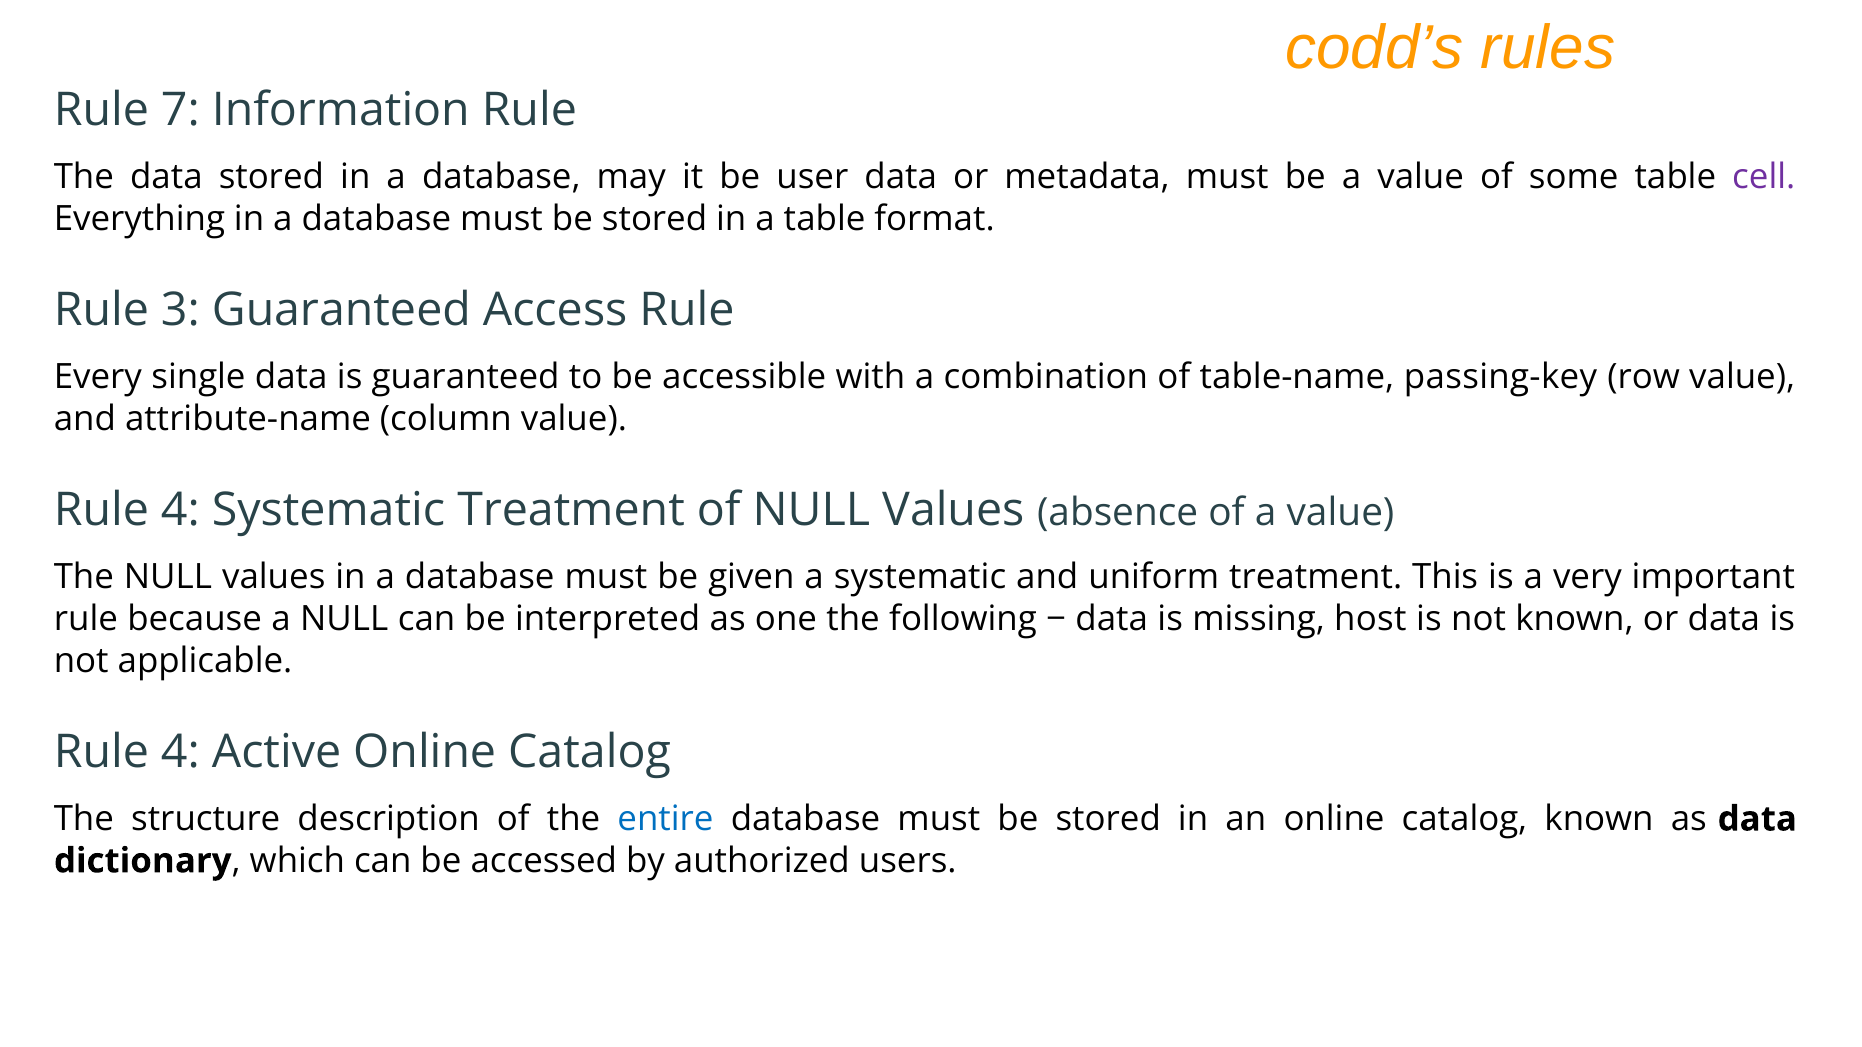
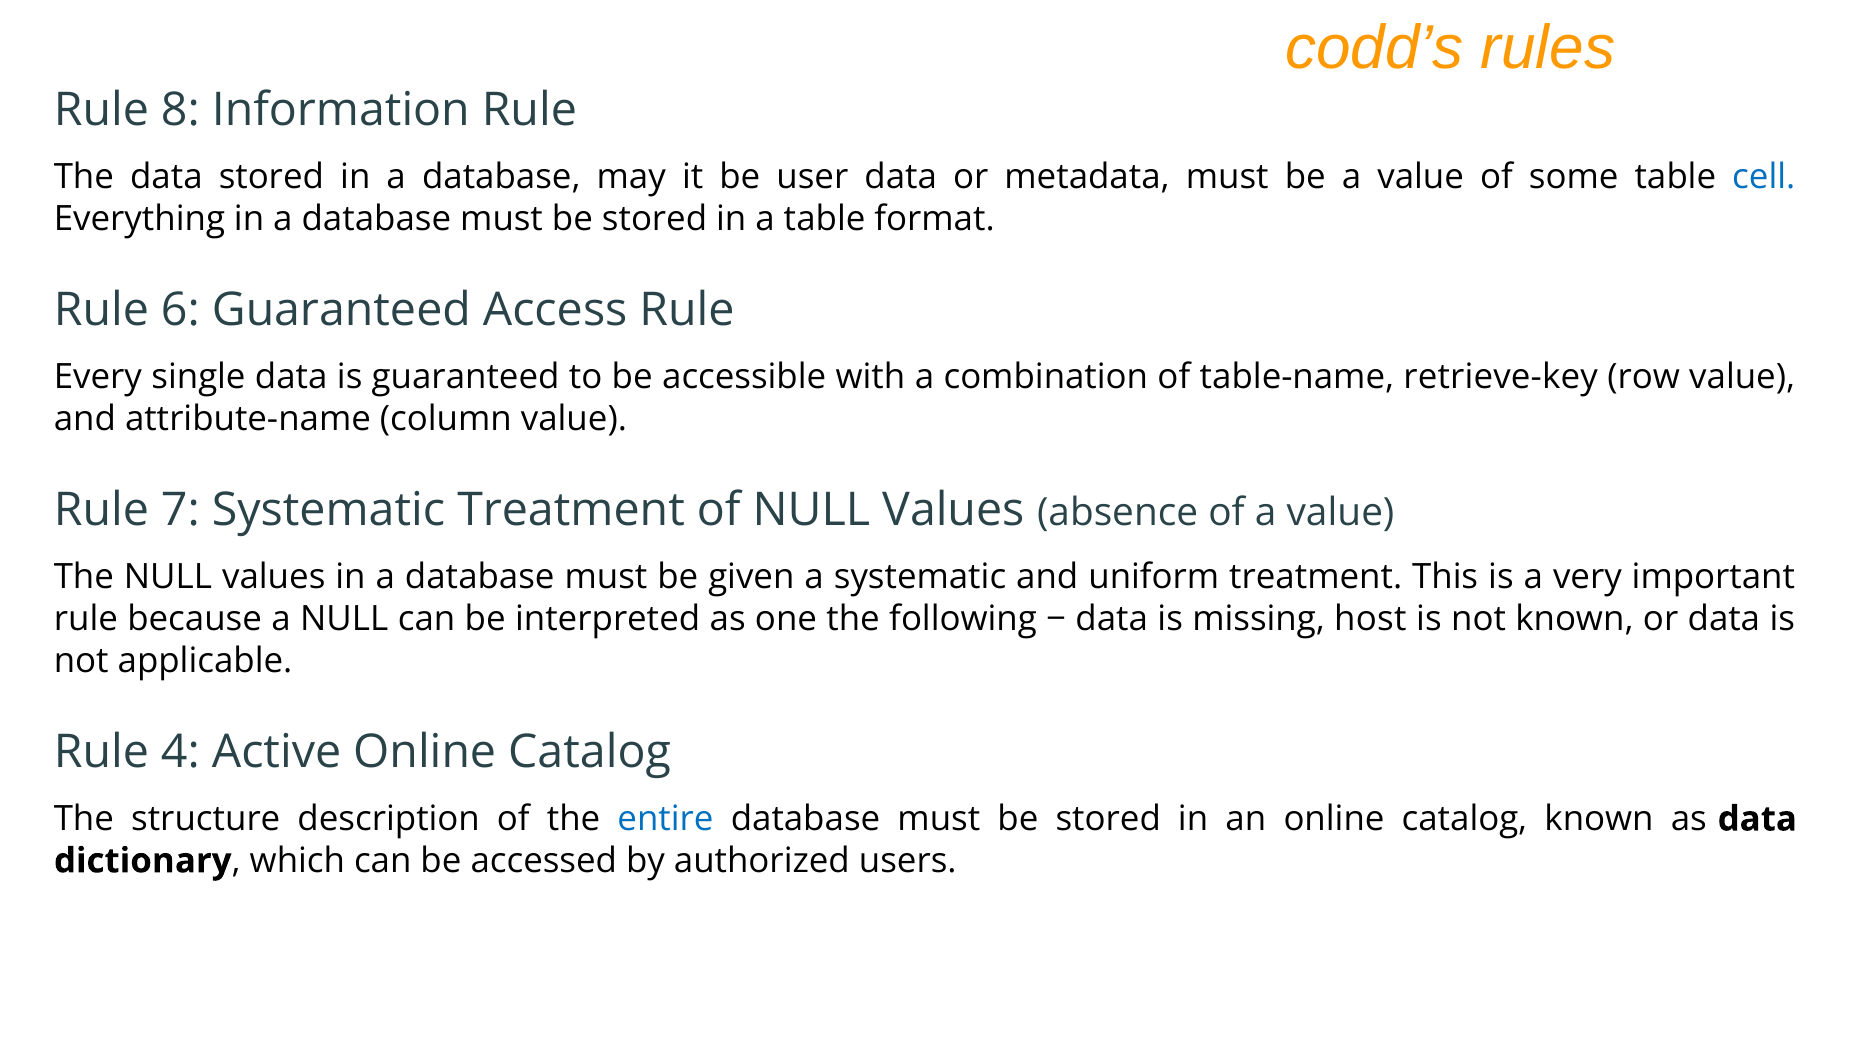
7: 7 -> 8 (180, 110)
cell colour: purple -> blue (1764, 177)
3: 3 -> 6 (180, 310)
passing-key: passing-key -> retrieve-key (1501, 377)
4: 4 -> 7 (180, 511)
